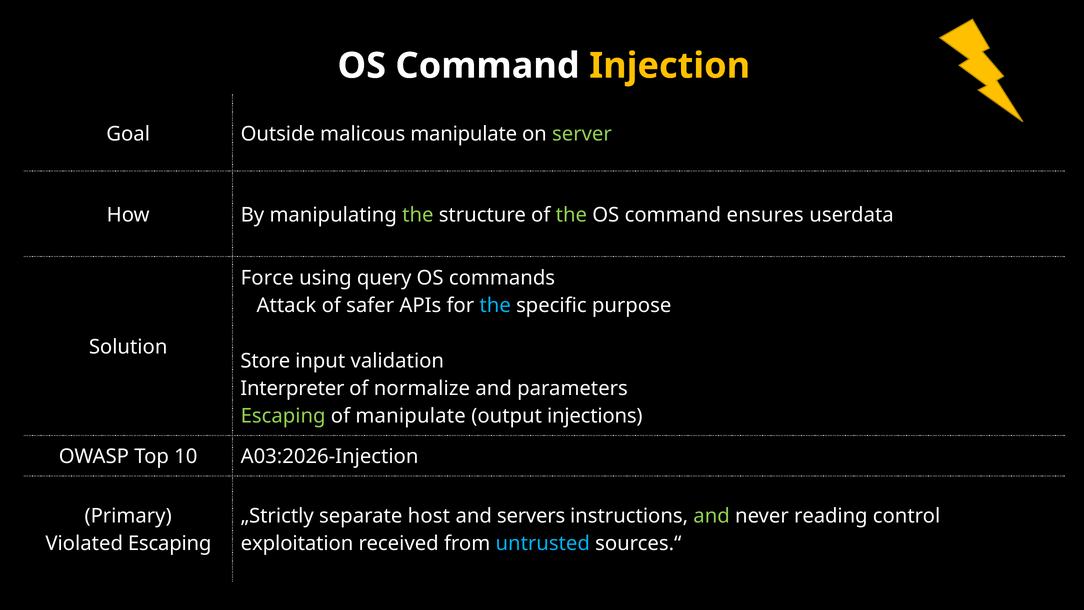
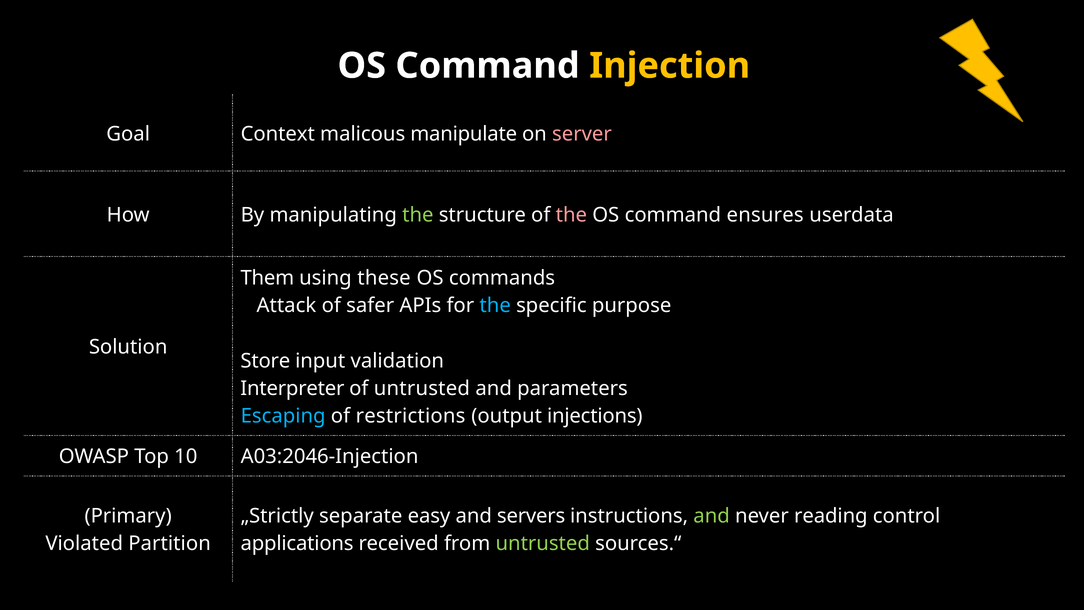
Outside: Outside -> Context (278, 134)
server colour: light green -> pink (582, 134)
the colour: light green -> pink (571, 215)
Force: Force -> Them (267, 278)
query: query -> these (384, 278)
of normalize: normalize -> untrusted (422, 388)
Escaping colour: light green -> light blue (283, 416)
of manipulate: manipulate -> restrictions (411, 416)
A03:2026-Injection: A03:2026-Injection -> A03:2046-Injection (330, 457)
host: host -> easy (429, 516)
Violated Escaping: Escaping -> Partition (170, 543)
exploitation: exploitation -> applications (297, 543)
untrusted colour: light blue -> light green (543, 543)
